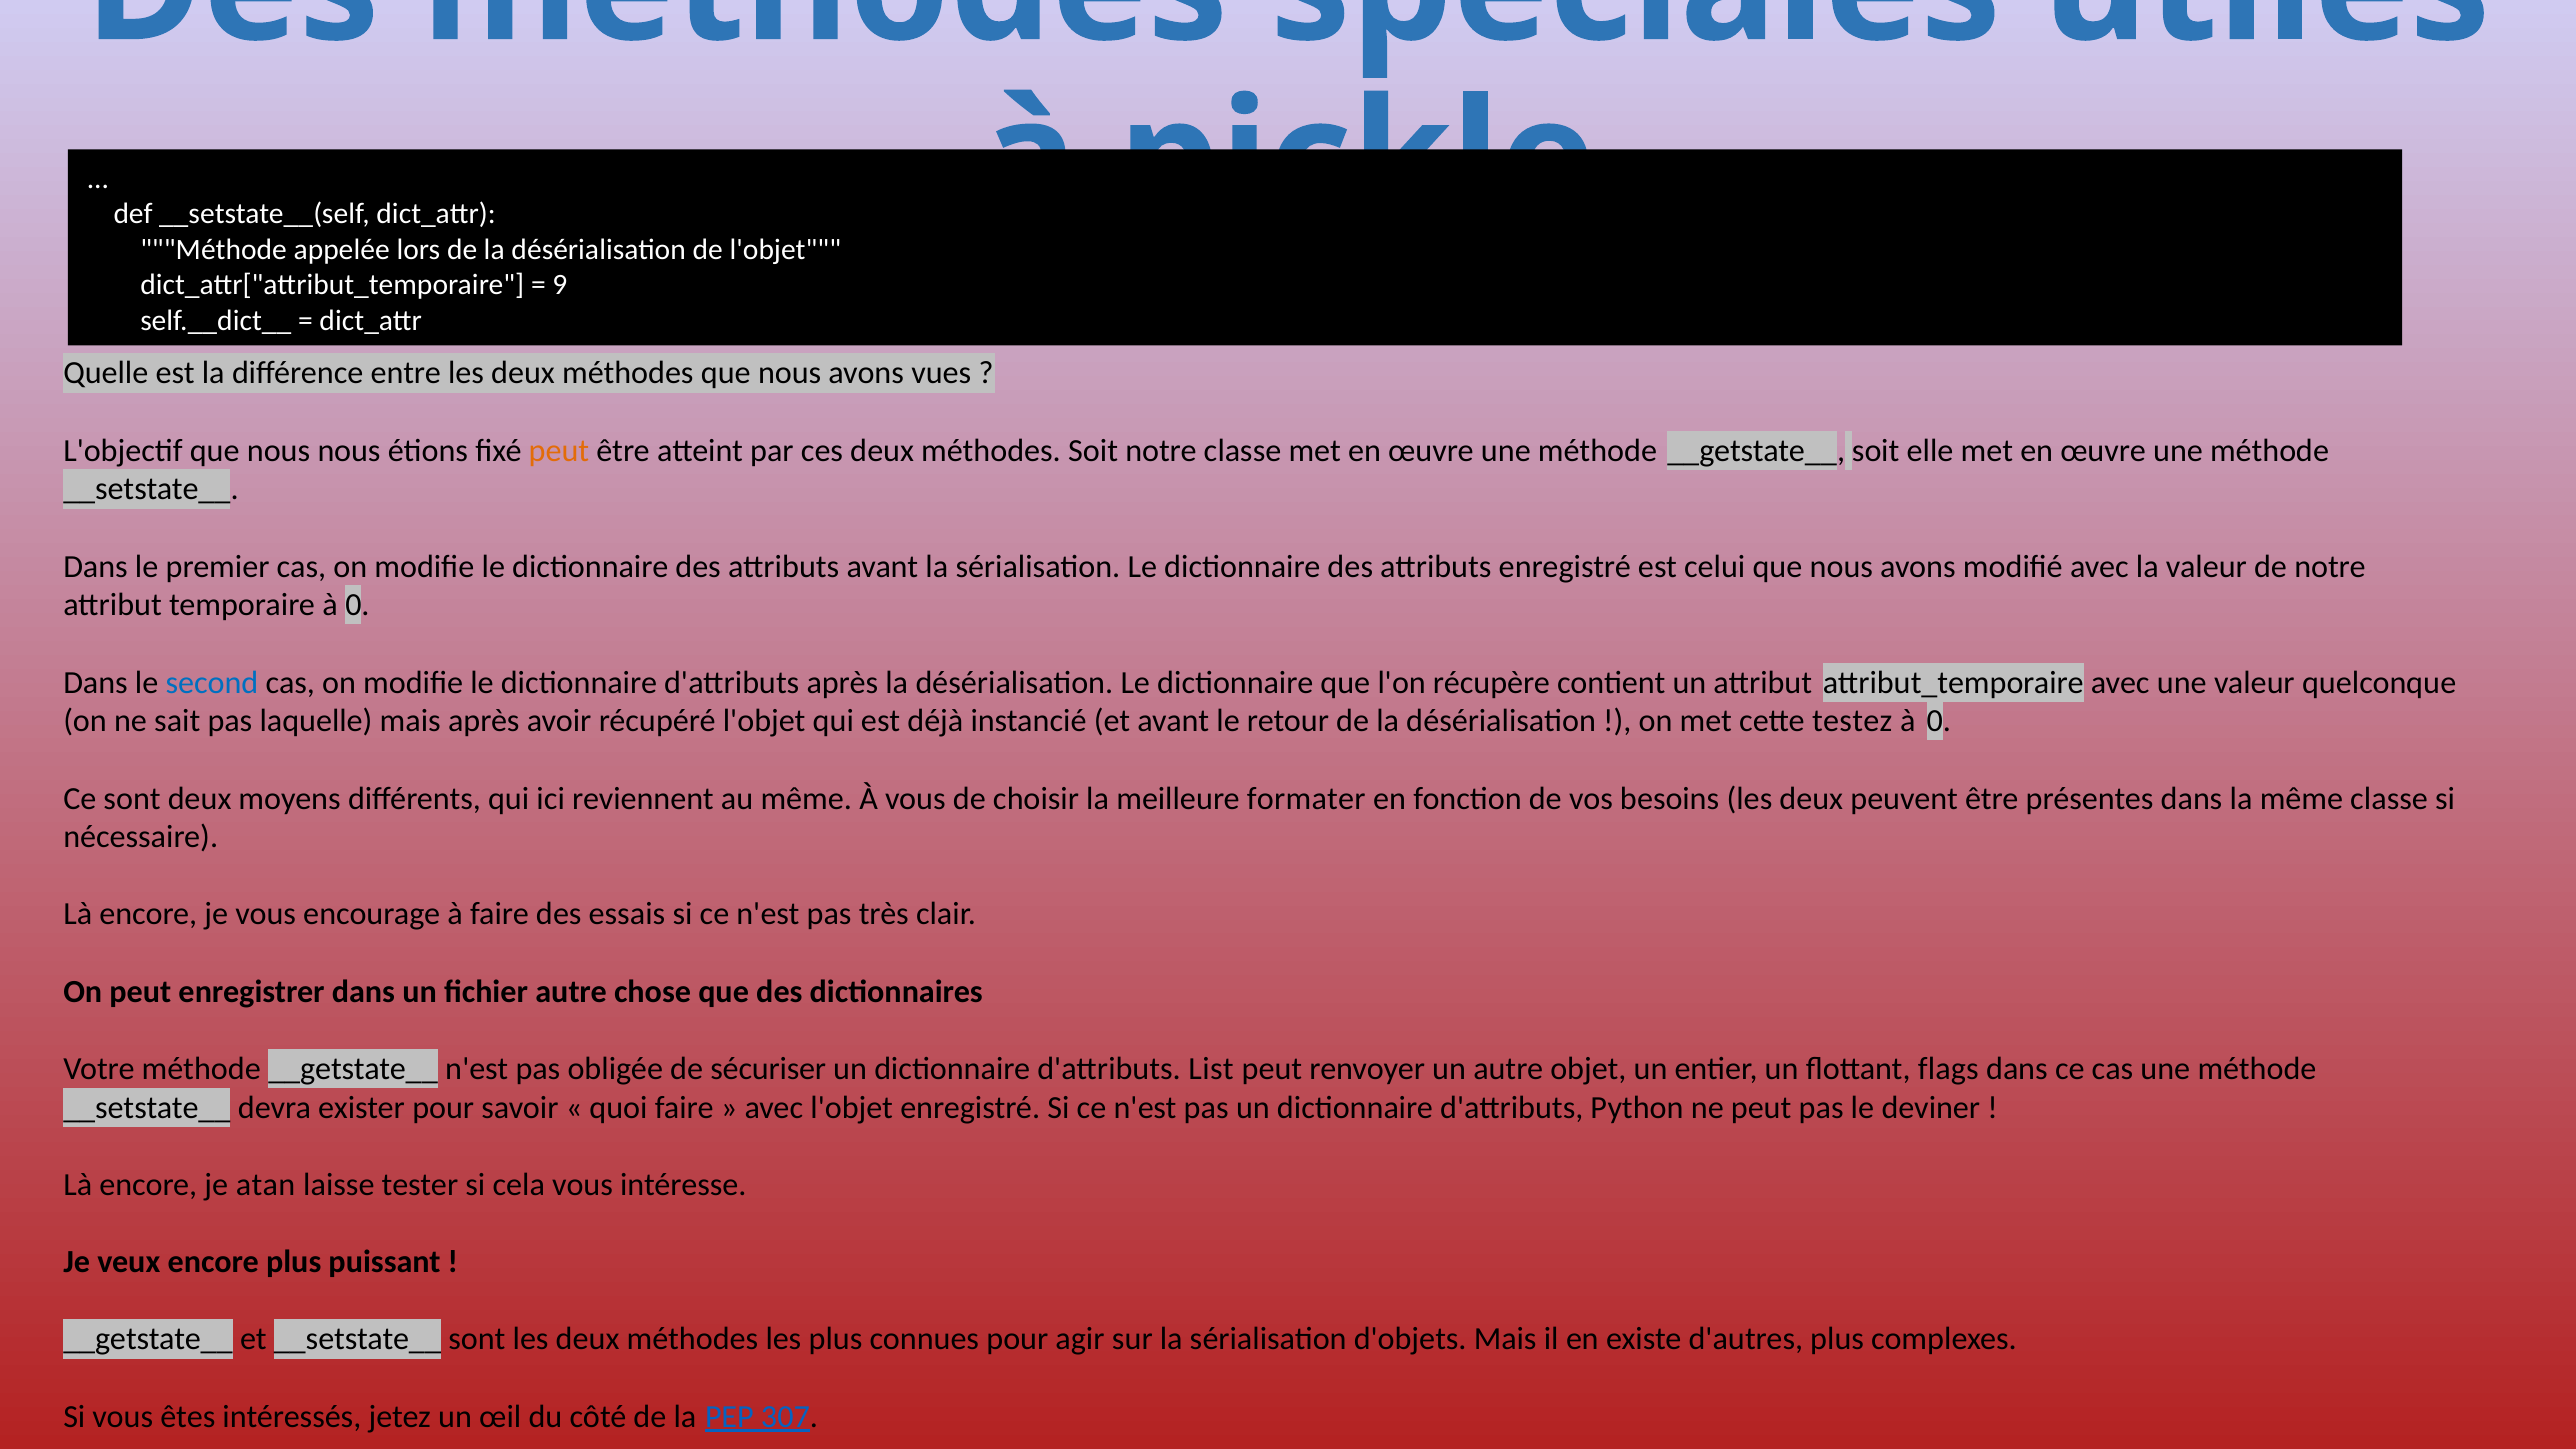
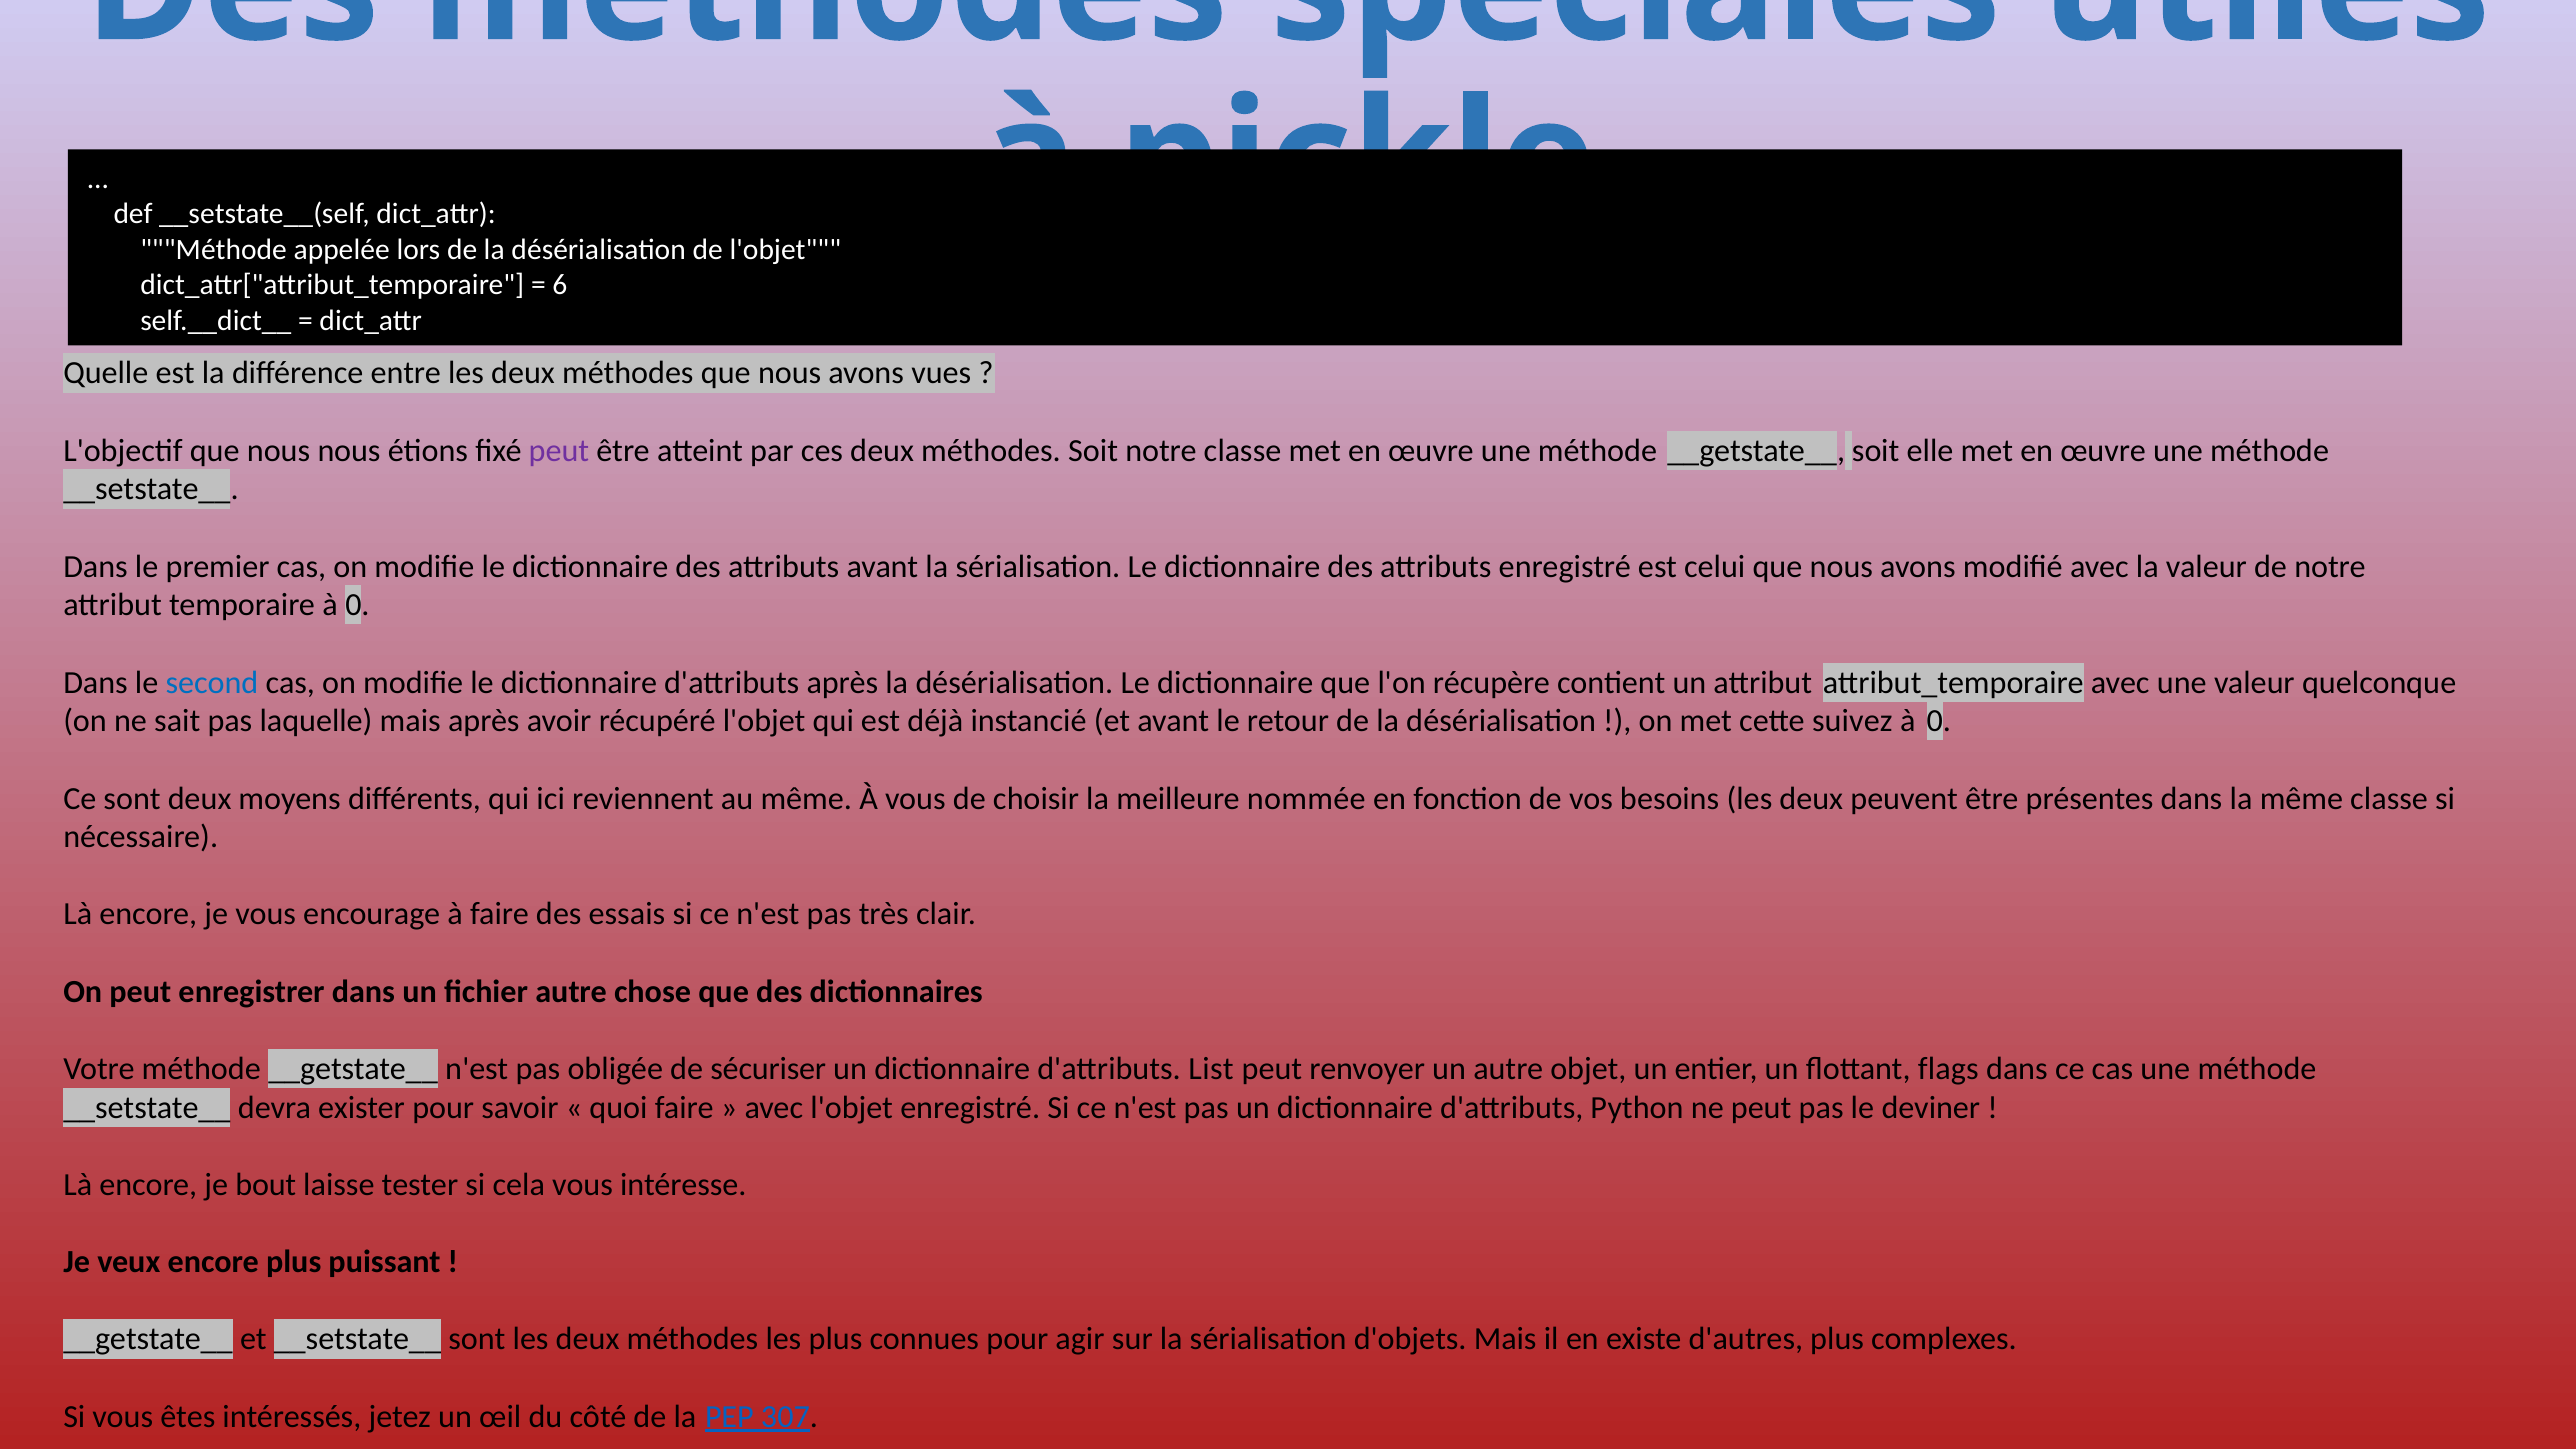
9: 9 -> 6 (560, 285)
peut colour: orange -> purple (559, 451)
testez: testez -> suivez (1852, 721)
formater: formater -> nommée (1306, 798)
atan: atan -> bout (266, 1185)
